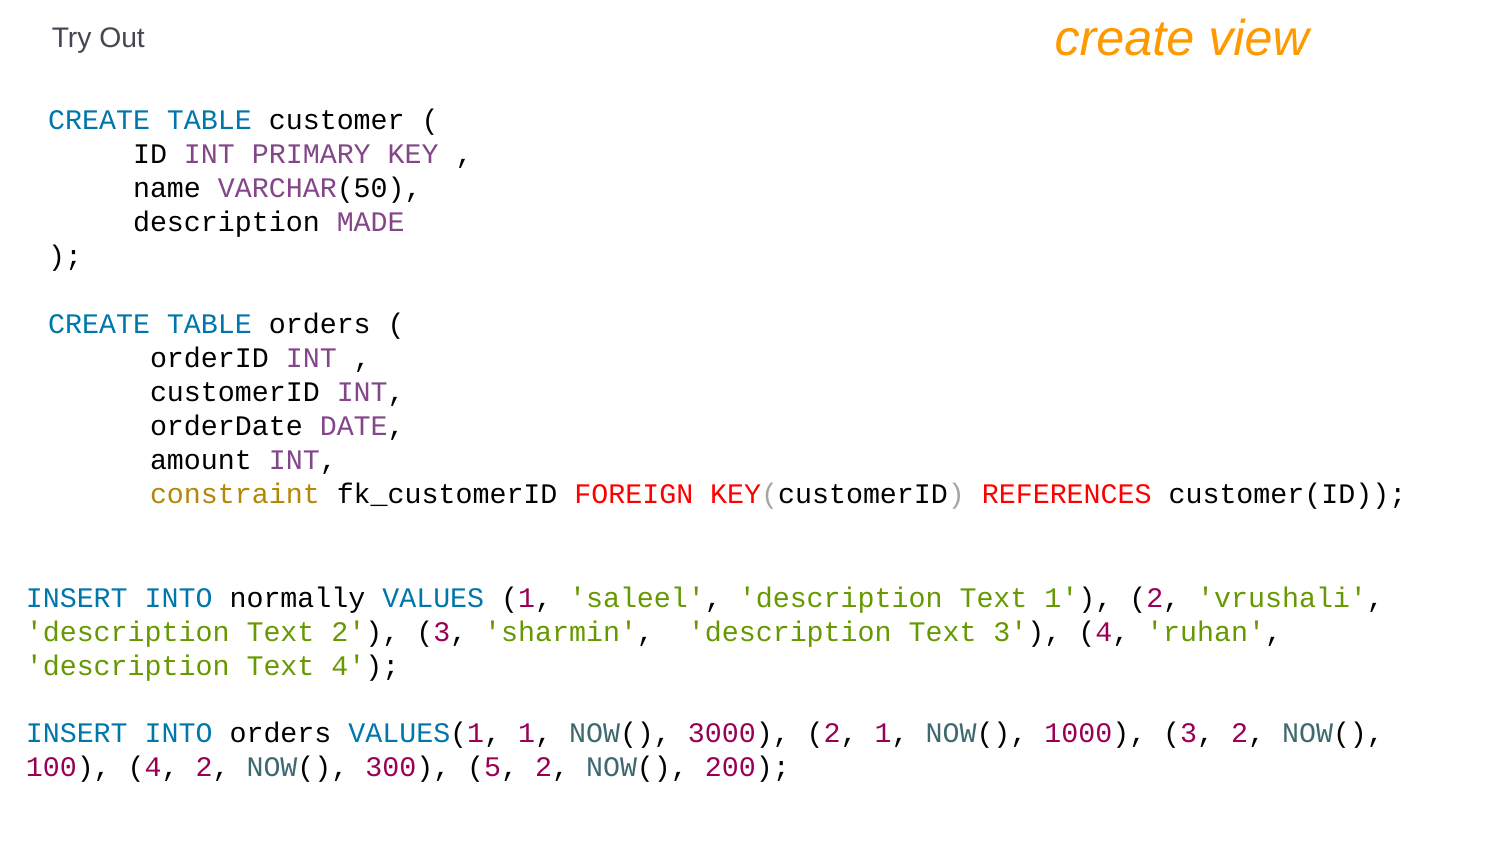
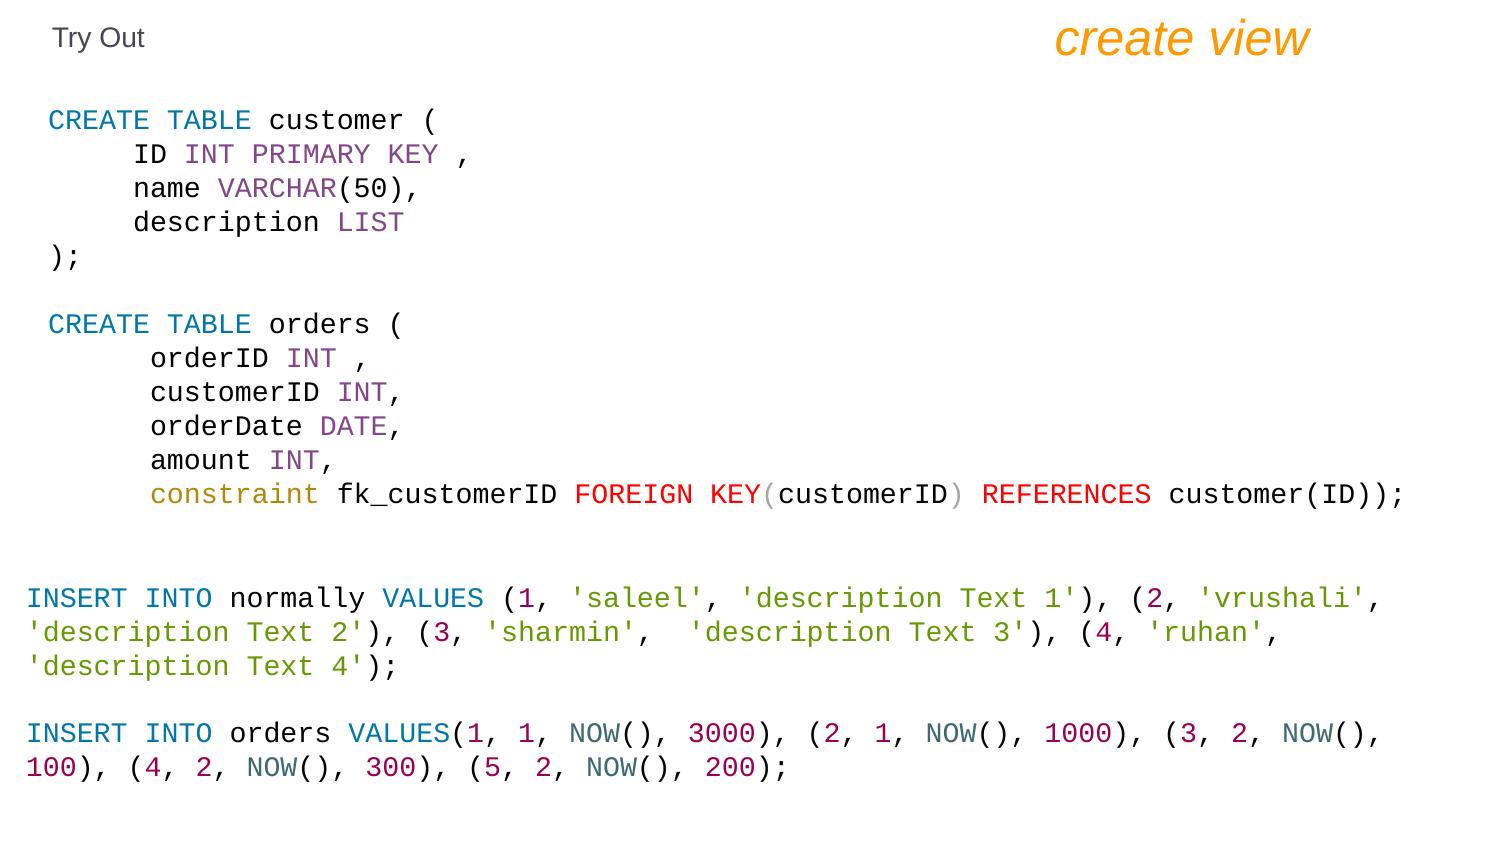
MADE: MADE -> LIST (371, 222)
